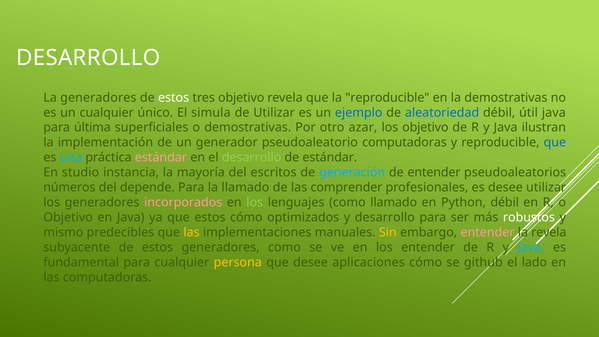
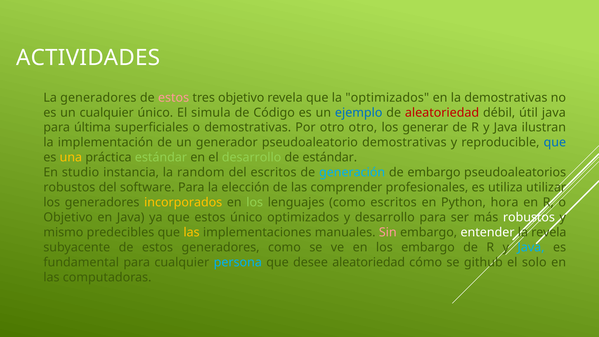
DESARROLLO: DESARROLLO -> ACTIVIDADES (88, 58)
estos colour: white -> pink (174, 98)
la reproducible: reproducible -> optimizados (387, 98)
de Utilizar: Utilizar -> Código (274, 113)
aleatoriedad colour: blue -> red (442, 113)
otro azar: azar -> otro (363, 128)
los objetivo: objetivo -> generar (425, 128)
pseudoaleatorio computadoras: computadoras -> demostrativas (404, 142)
una colour: light blue -> yellow (71, 157)
estándar colour: pink -> light green (161, 157)
mayoría: mayoría -> random (201, 172)
de entender: entender -> embargo (434, 172)
números: números -> robustos (69, 187)
depende: depende -> software (147, 187)
la llamado: llamado -> elección (245, 187)
es desee: desee -> utiliza (505, 187)
incorporados colour: pink -> yellow (183, 202)
como llamado: llamado -> escritos (394, 202)
Python débil: débil -> hora (505, 202)
estos cómo: cómo -> único (246, 217)
Sin colour: yellow -> pink (388, 232)
entender colour: pink -> white (488, 232)
los entender: entender -> embargo (428, 247)
persona colour: yellow -> light blue (238, 262)
desee aplicaciones: aplicaciones -> aleatoriedad (369, 262)
lado: lado -> solo (534, 262)
